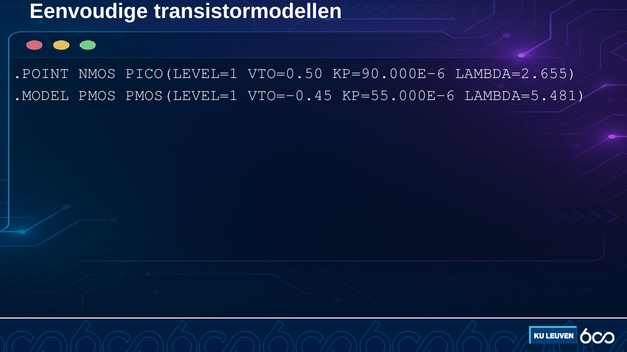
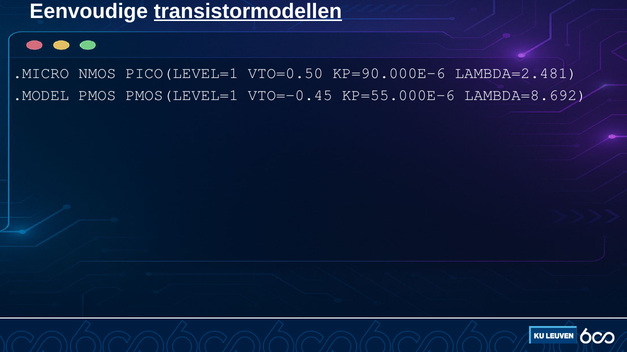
transistormodellen underline: none -> present (248, 11)
.POINT: .POINT -> .MICRO (41, 73)
LAMBDA=2.655: LAMBDA=2.655 -> LAMBDA=2.481 (516, 73)
LAMBDA=5.481: LAMBDA=5.481 -> LAMBDA=8.692 (525, 95)
